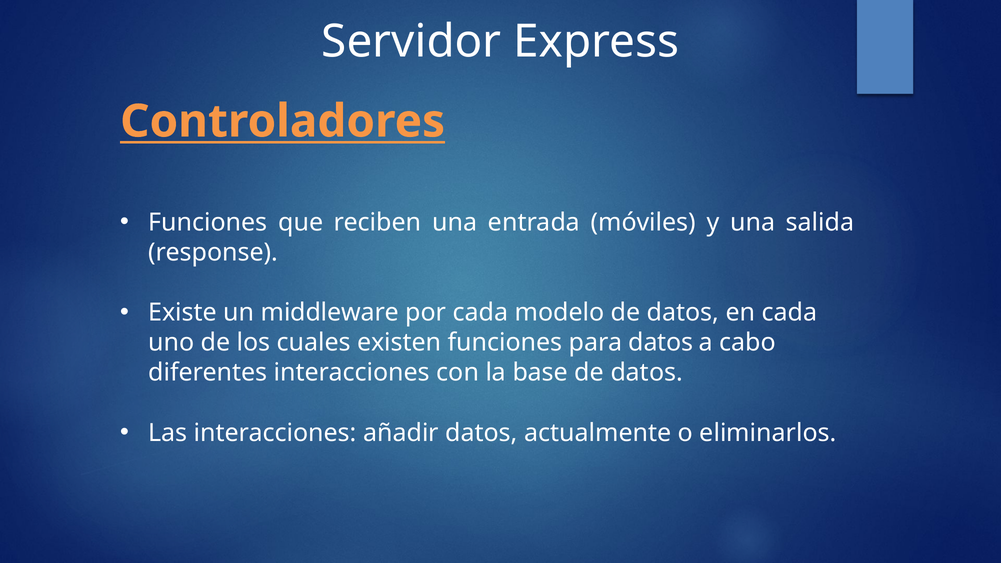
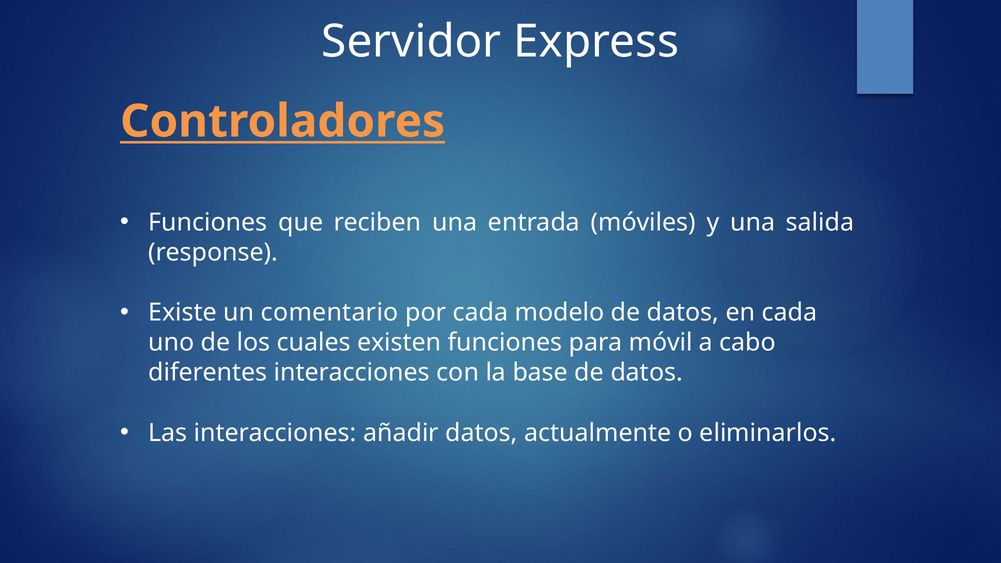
middleware: middleware -> comentario (330, 313)
para datos: datos -> móvil (661, 343)
